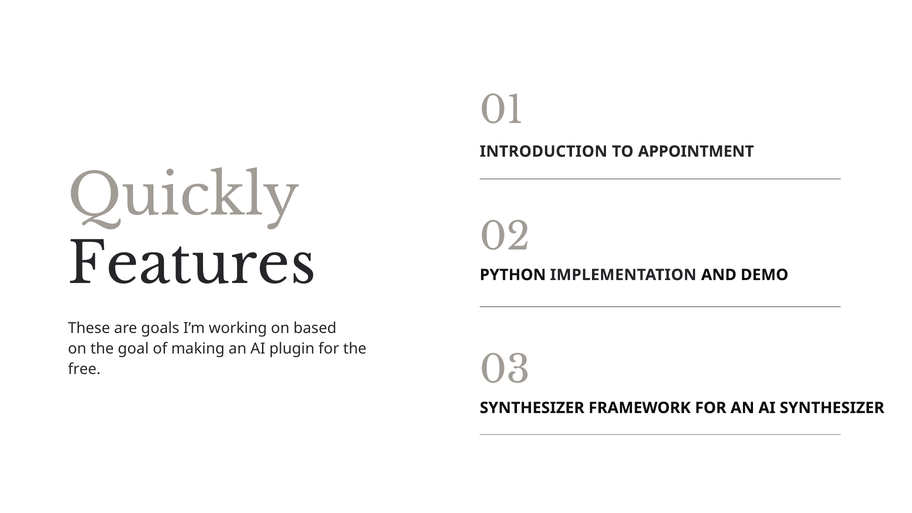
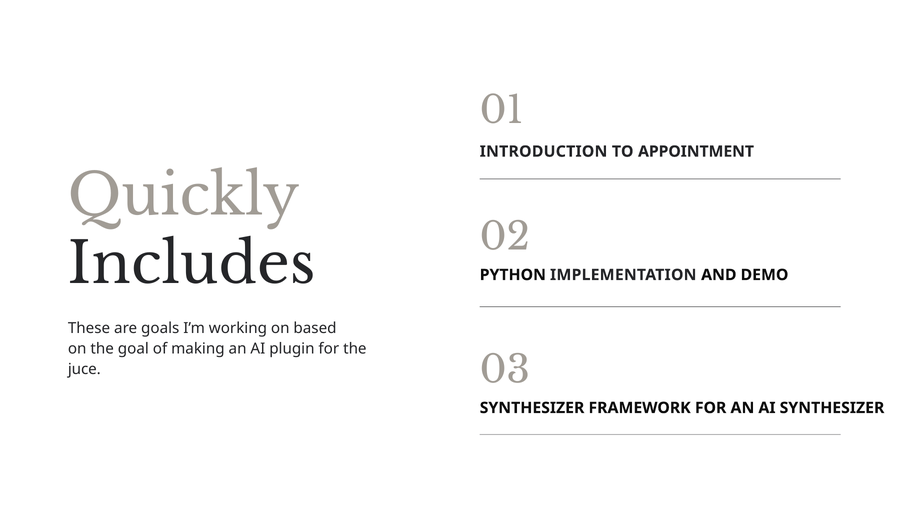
Features: Features -> Includes (192, 264)
free: free -> juce (84, 369)
